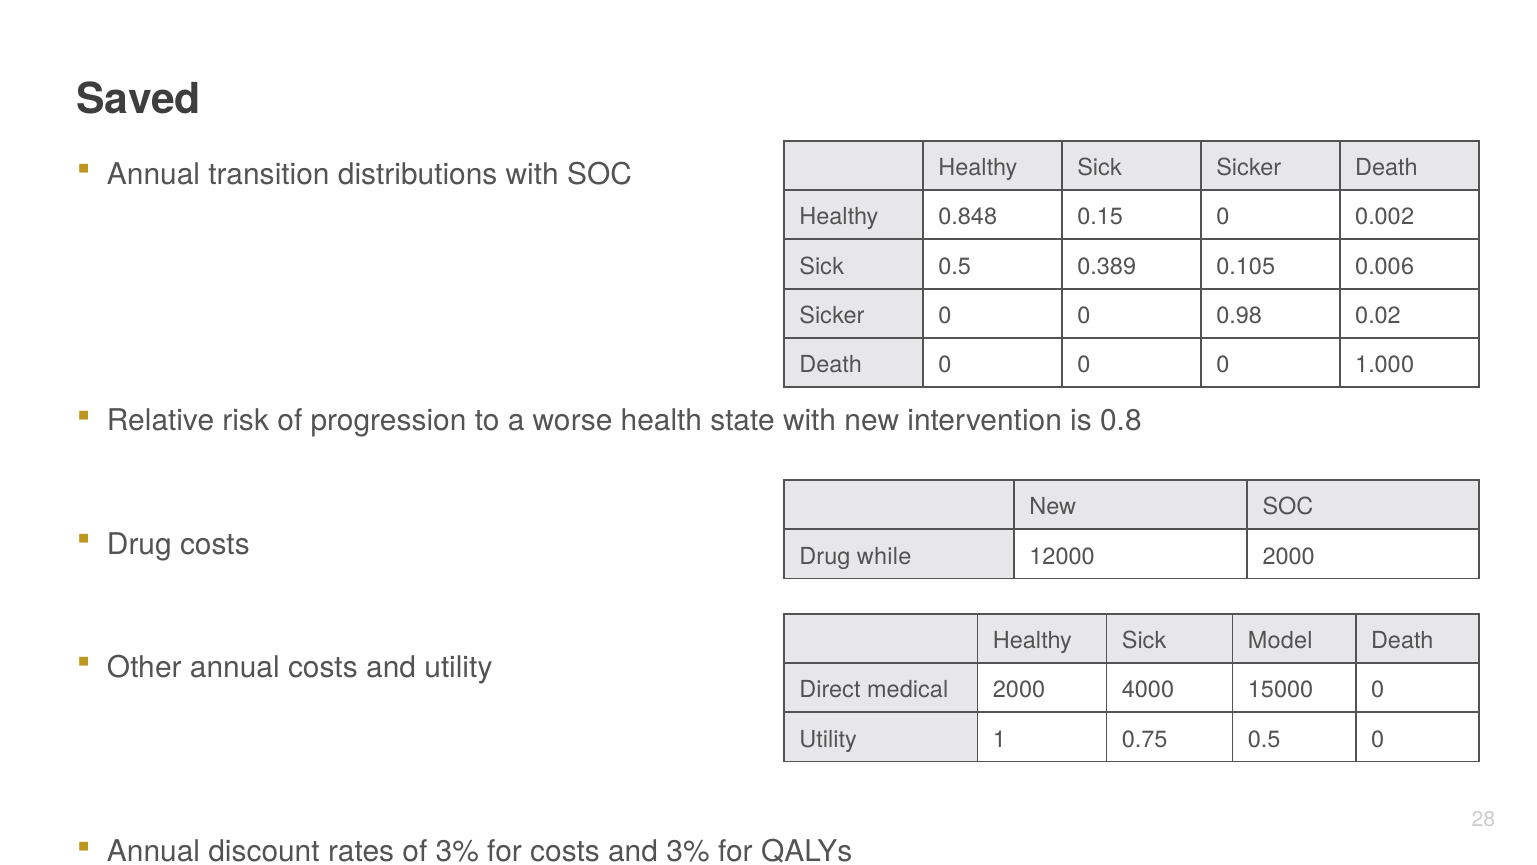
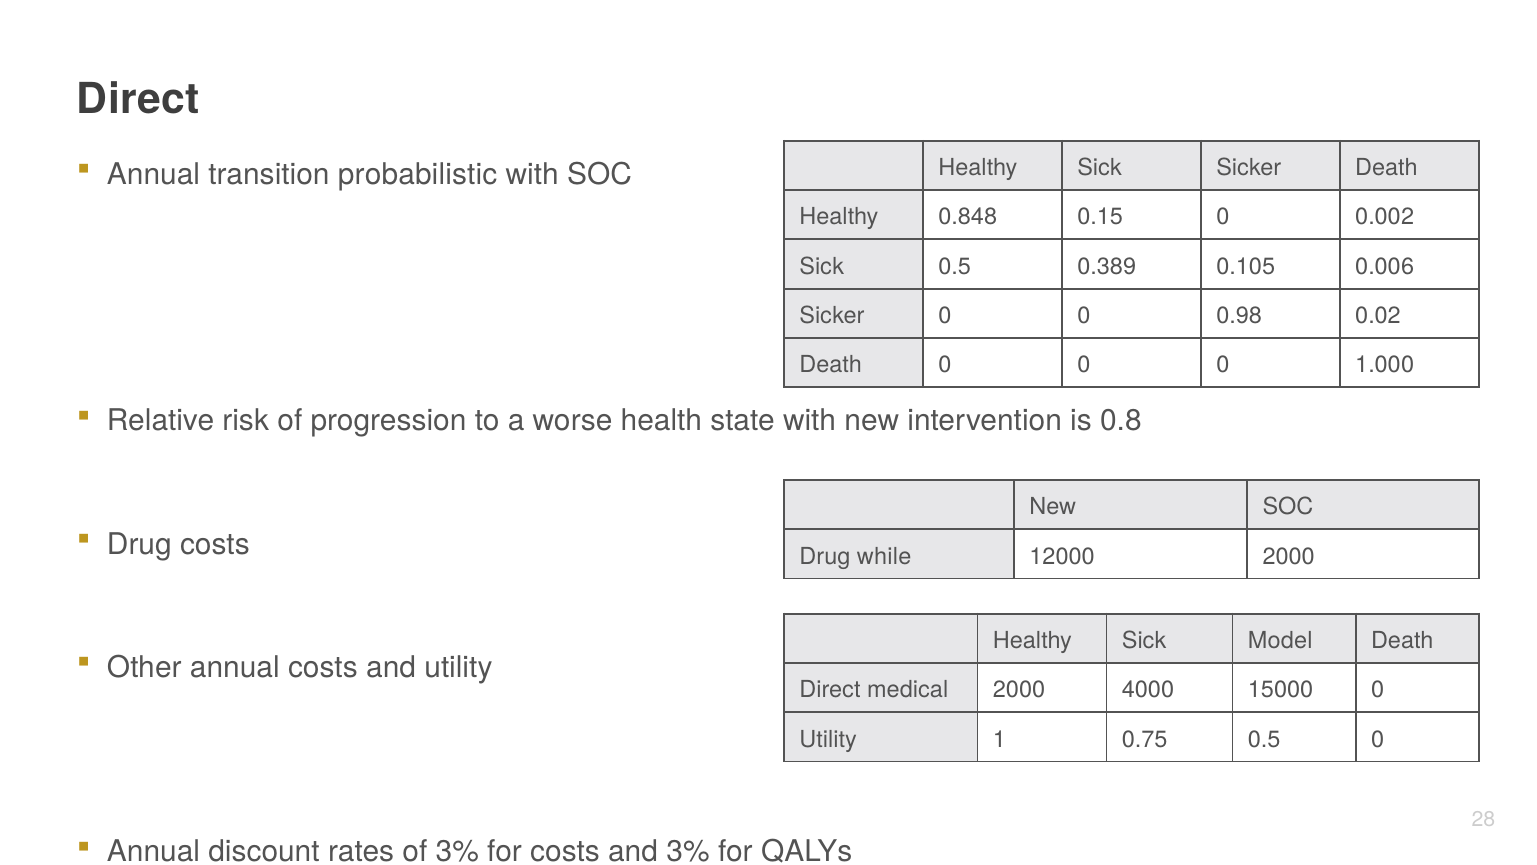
Saved: Saved -> Direct (138, 99)
distributions: distributions -> probabilistic (418, 175)
